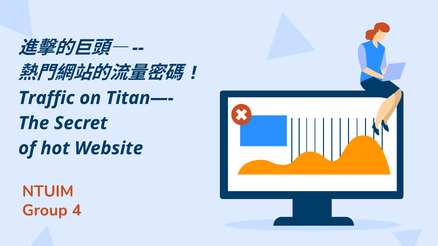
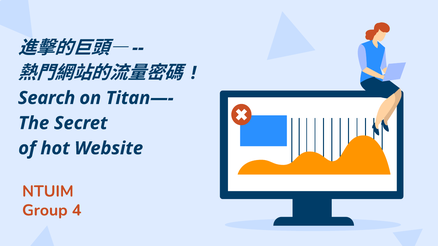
Traffic: Traffic -> Search (47, 98)
